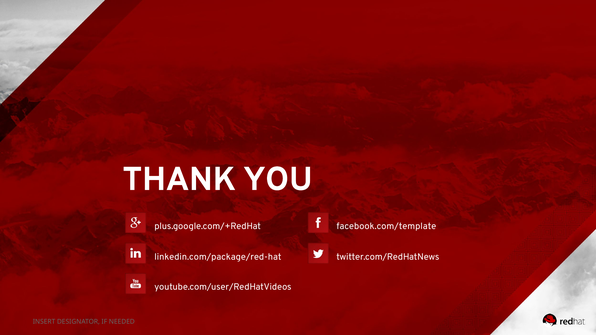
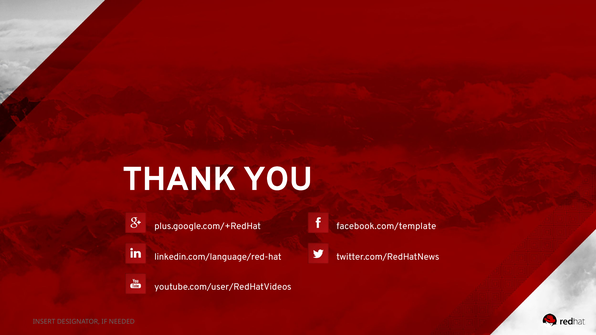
linkedin.com/package/red-hat: linkedin.com/package/red-hat -> linkedin.com/language/red-hat (218, 257)
